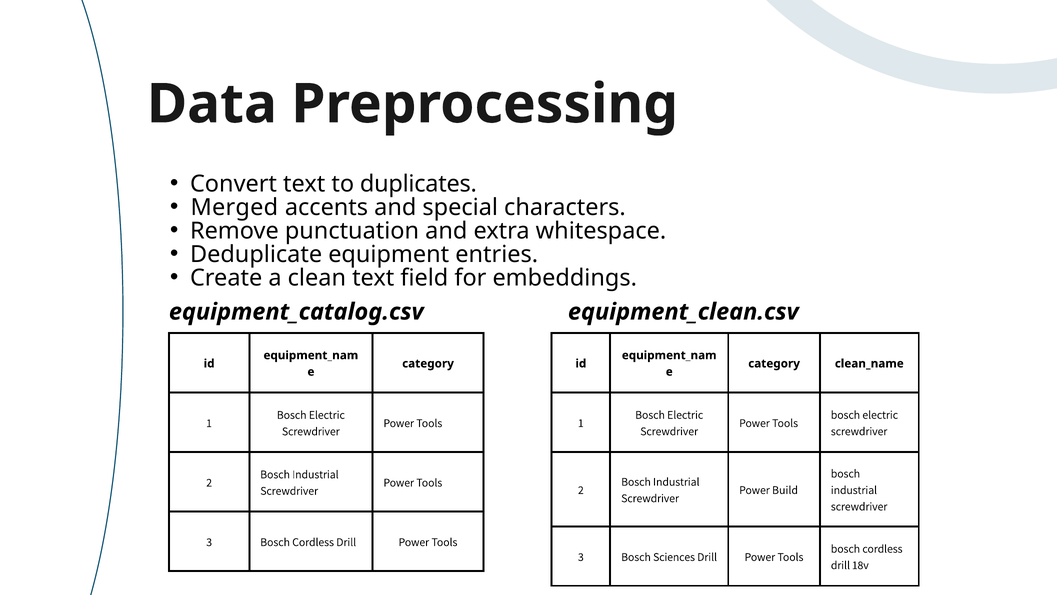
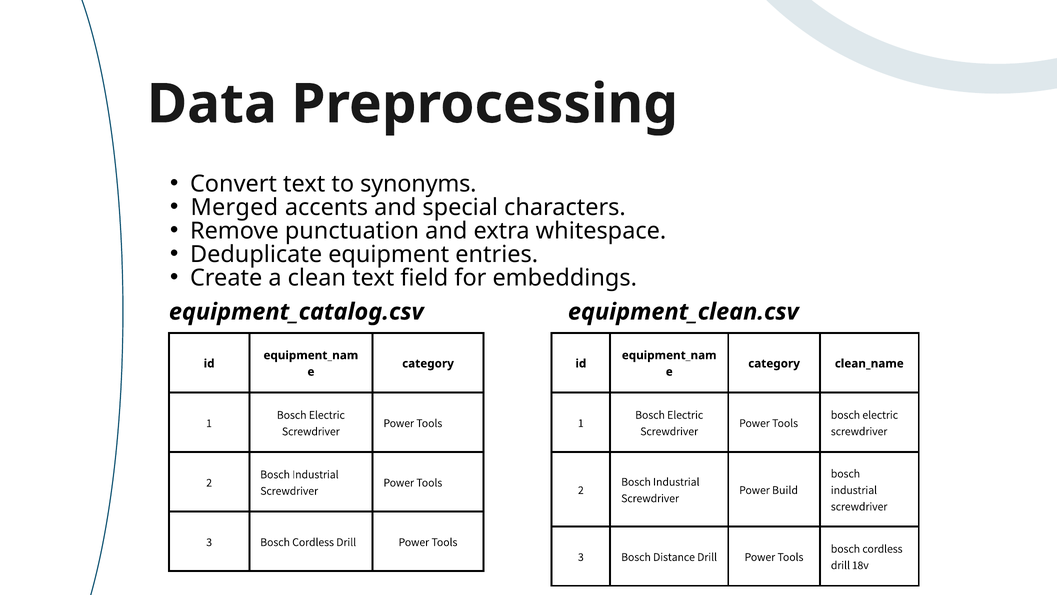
duplicates: duplicates -> synonyms (418, 184)
Sciences: Sciences -> Distance (674, 557)
